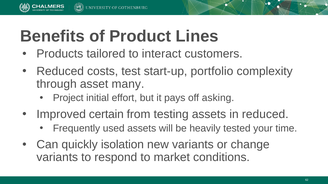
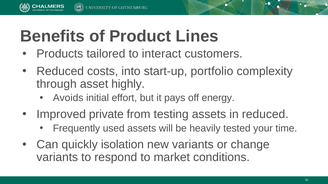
test: test -> into (131, 71)
many: many -> highly (128, 84)
Project: Project -> Avoids (68, 98)
asking: asking -> energy (218, 98)
certain: certain -> private (106, 115)
